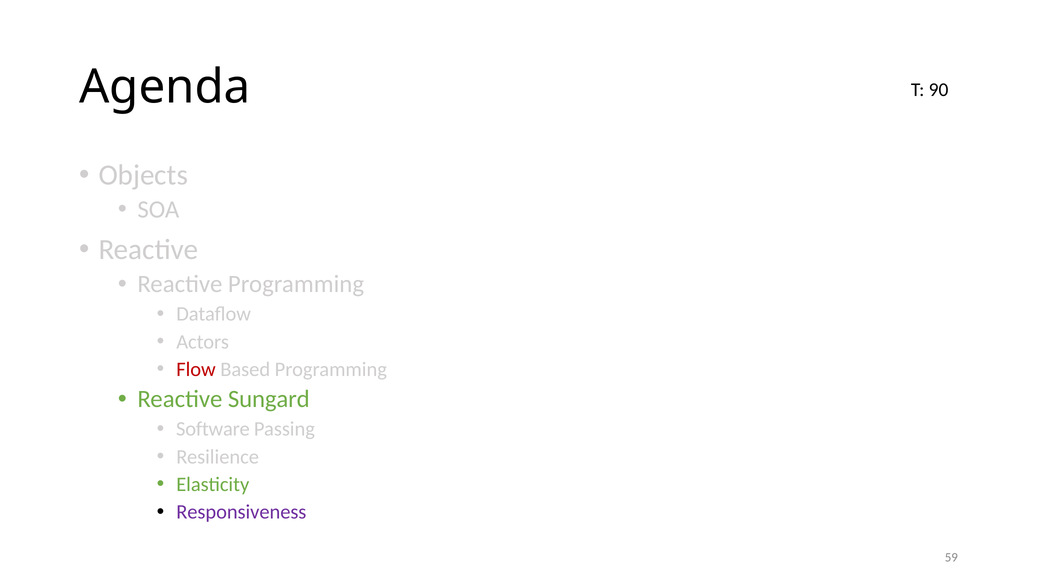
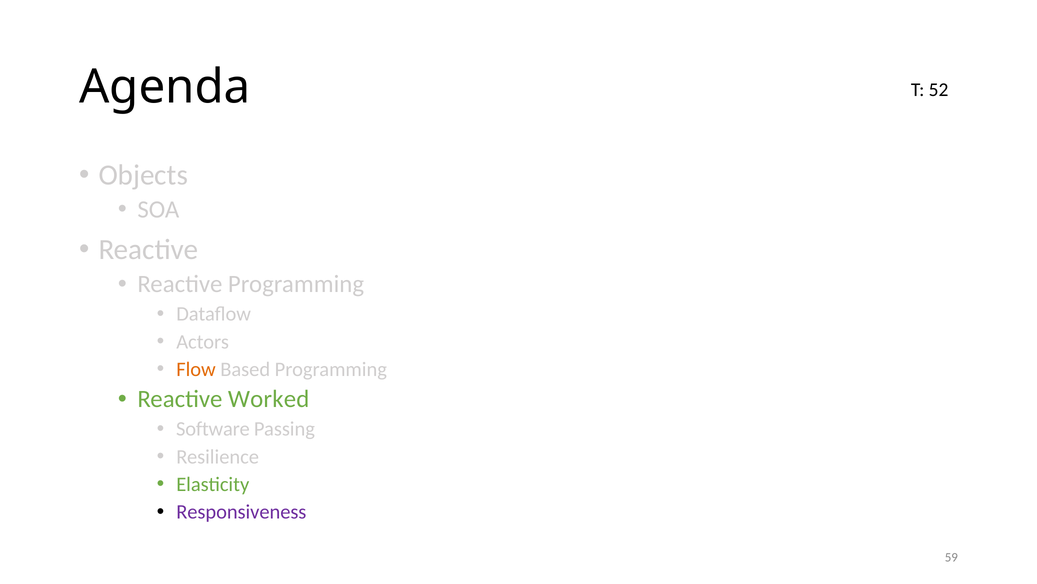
90: 90 -> 52 (939, 90)
Flow colour: red -> orange (196, 369)
Sungard: Sungard -> Worked (269, 399)
